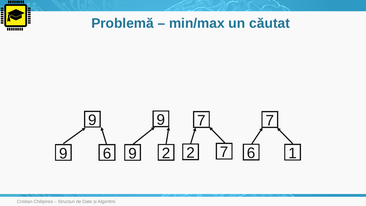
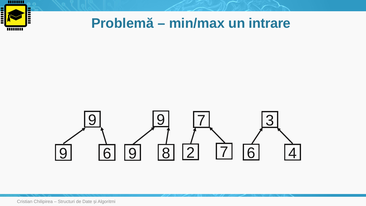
căutat: căutat -> intrare (270, 23)
7 7: 7 -> 3 (270, 121)
9 2: 2 -> 8 (166, 153)
1: 1 -> 4 (293, 153)
